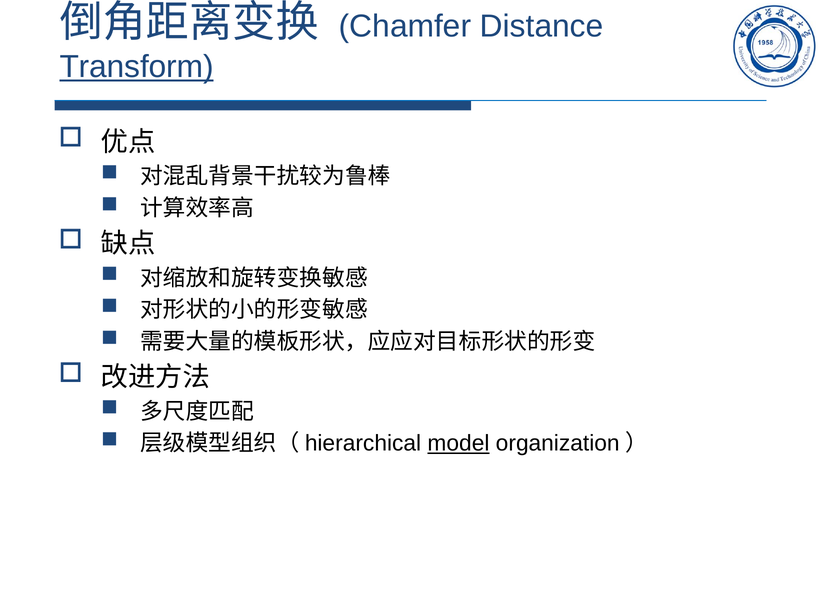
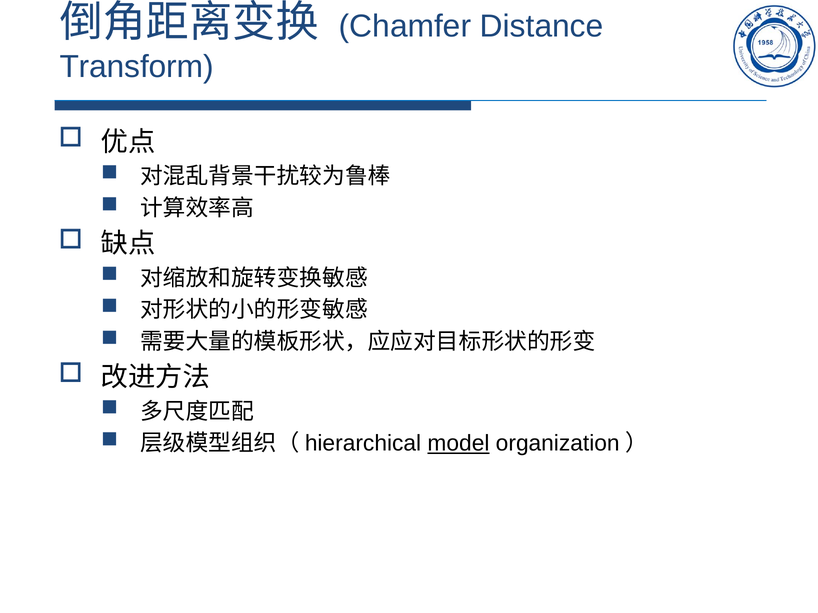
Transform underline: present -> none (137, 67)
